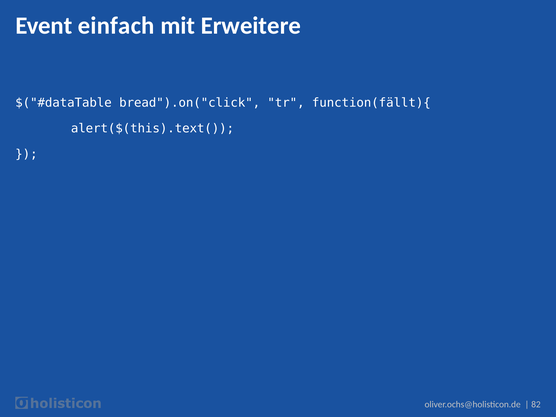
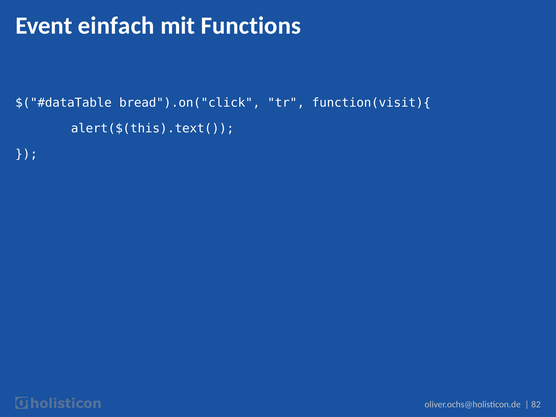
Erweitere: Erweitere -> Functions (251, 26)
function(fällt){: function(fällt){ -> function(visit){ (371, 103)
